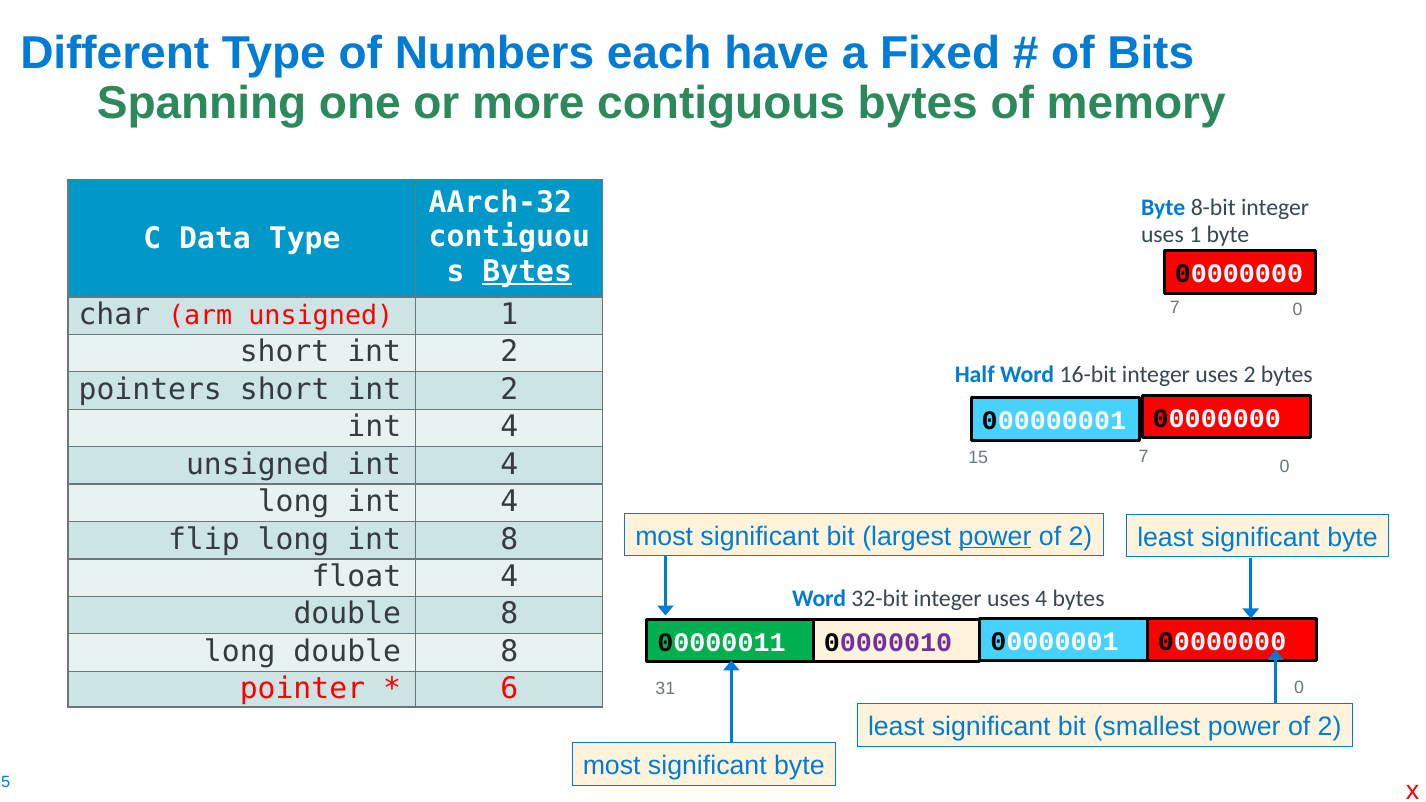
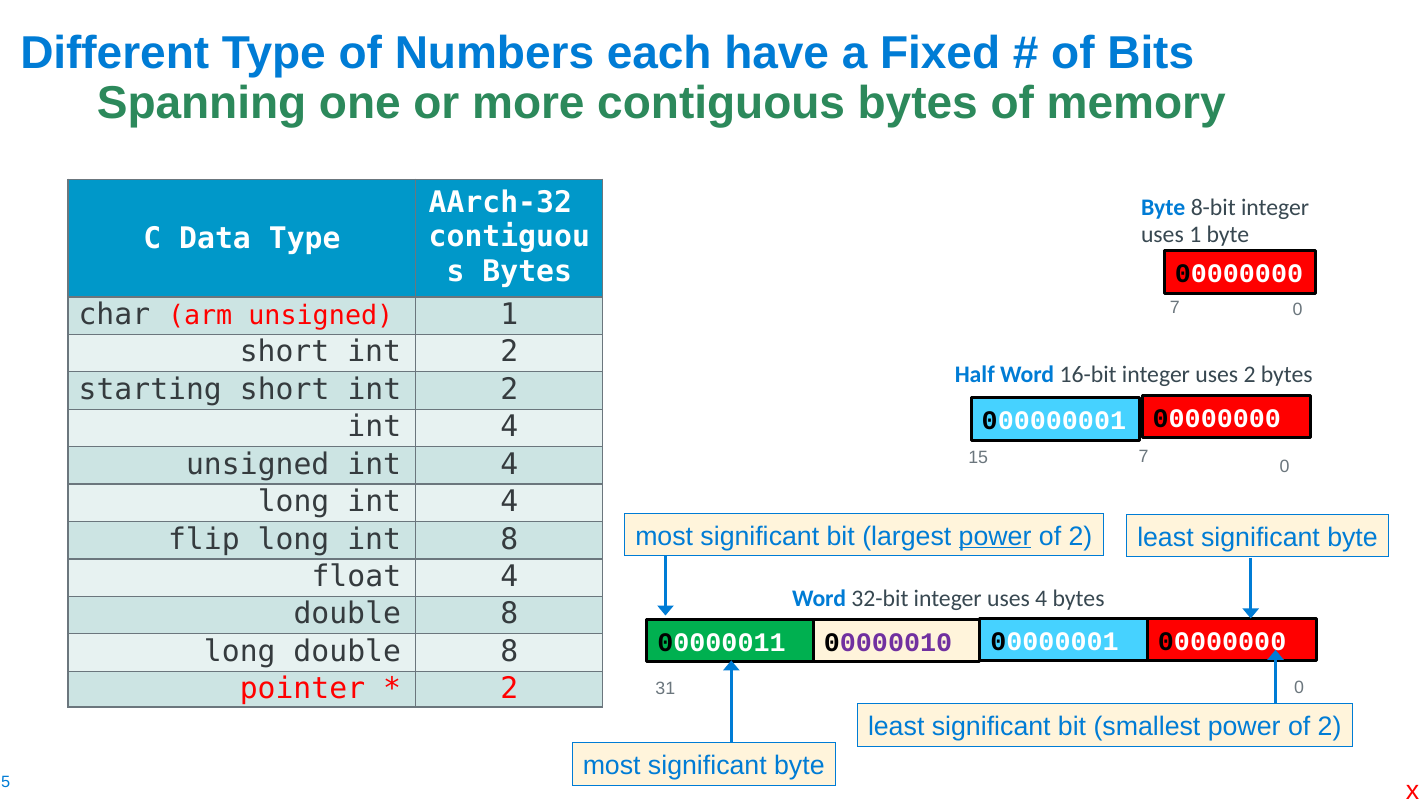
Bytes underline: present -> none (527, 272)
pointers: pointers -> starting (150, 390)
6: 6 -> 2 (509, 689)
